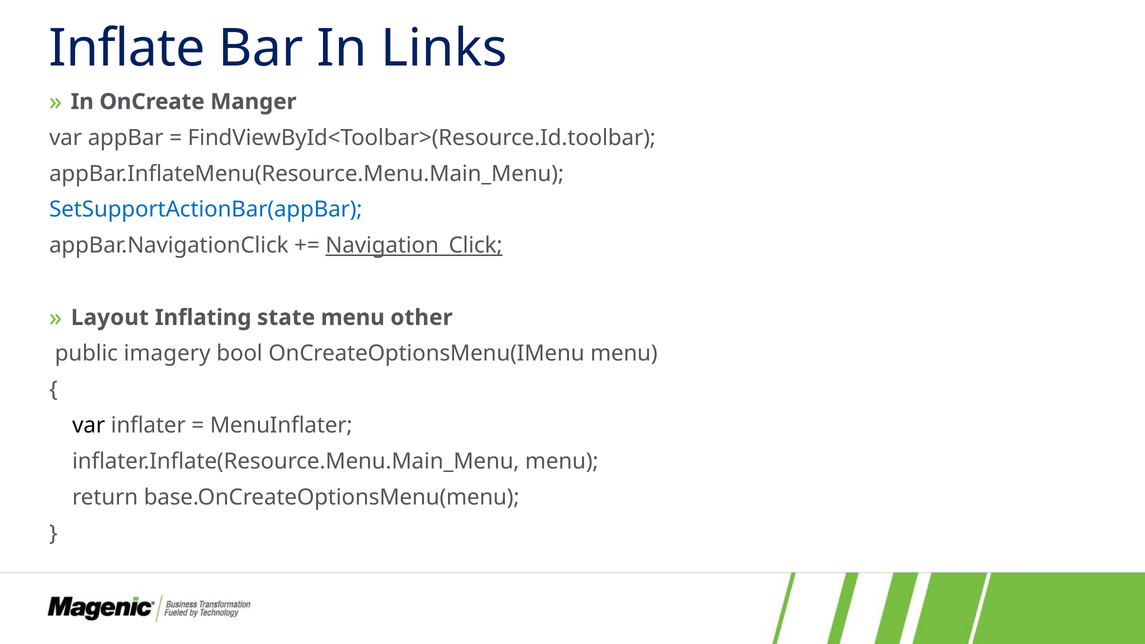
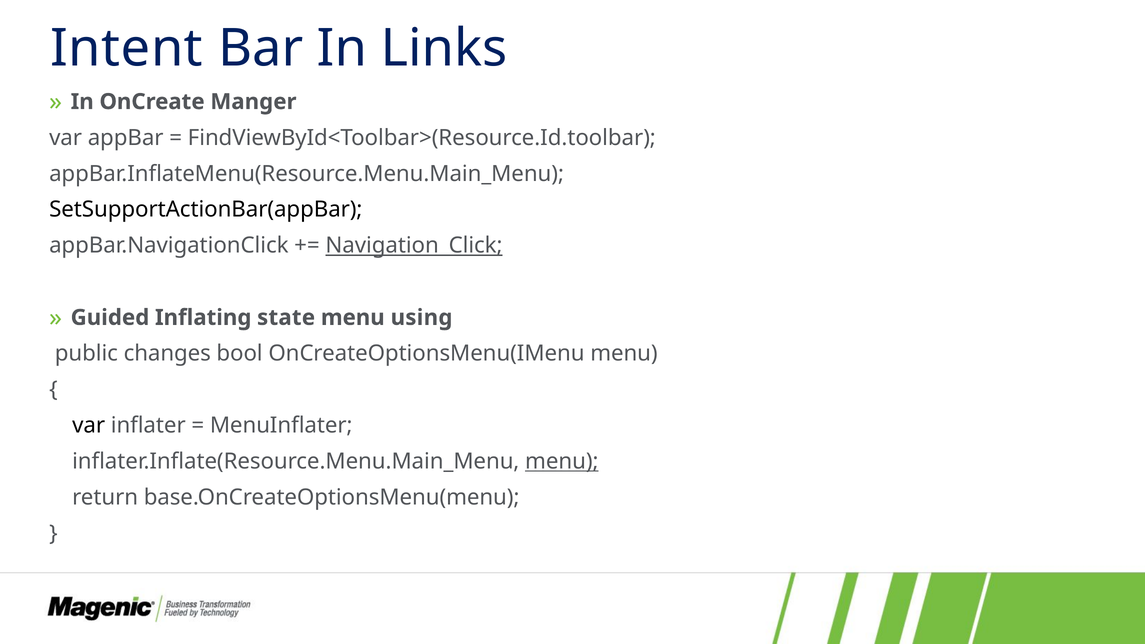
Inflate: Inflate -> Intent (127, 49)
SetSupportActionBar(appBar colour: blue -> black (206, 210)
Layout: Layout -> Guided (110, 318)
other: other -> using (422, 318)
imagery: imagery -> changes (167, 354)
menu underline: none -> present (562, 461)
